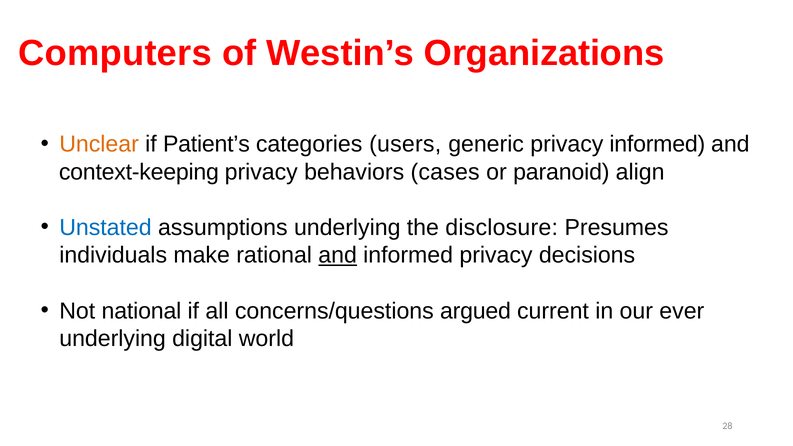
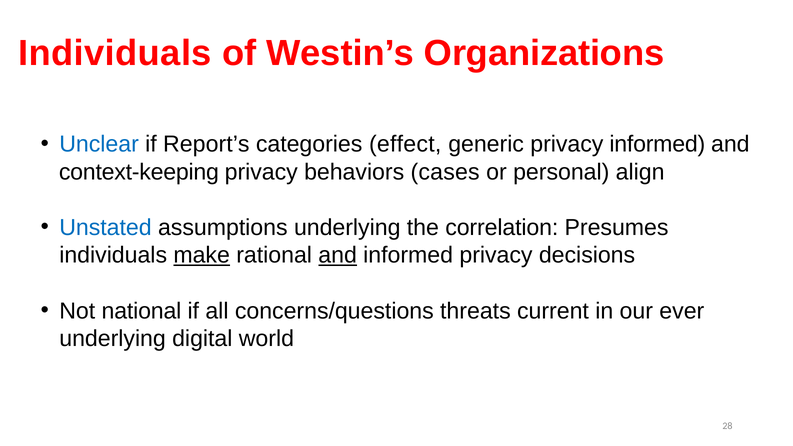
Computers: Computers -> Individuals (115, 53)
Unclear colour: orange -> blue (99, 144)
Patient’s: Patient’s -> Report’s (206, 144)
users: users -> effect (405, 144)
paranoid: paranoid -> personal (561, 172)
disclosure: disclosure -> correlation (502, 228)
make underline: none -> present (202, 255)
argued: argued -> threats (475, 311)
